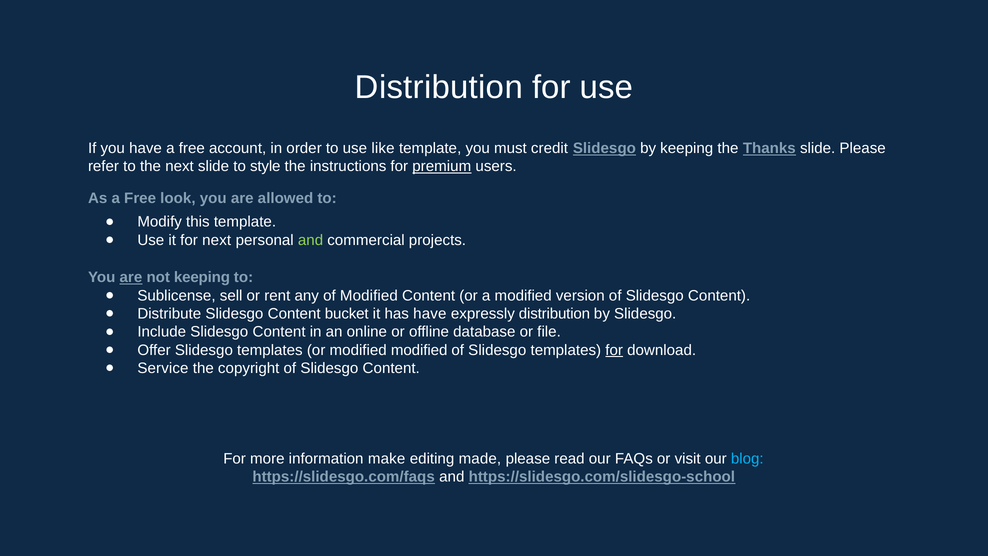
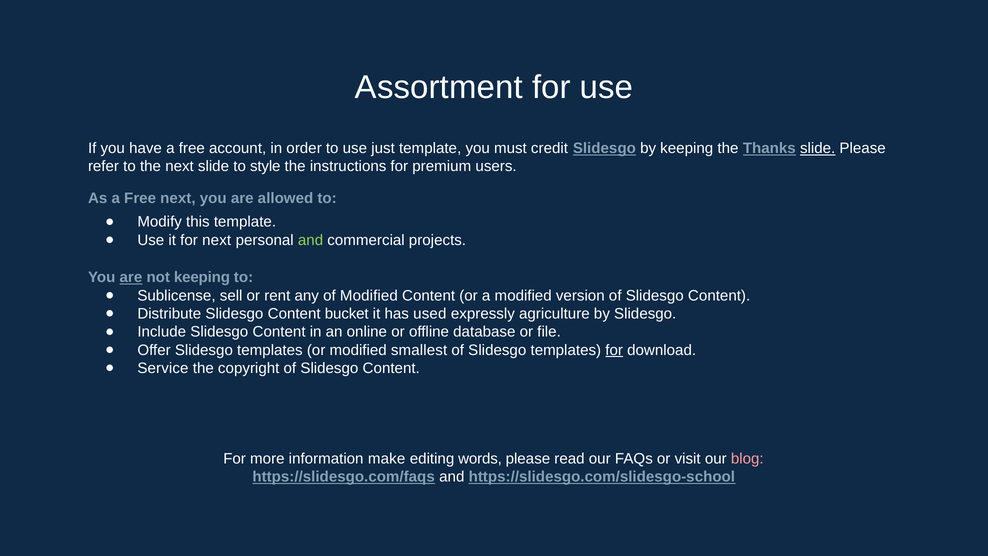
Distribution: Distribution -> Assortment (439, 87)
like: like -> just (383, 148)
slide underline: none -> present (818, 148)
premium underline: present -> none (442, 166)
Free look: look -> next (178, 198)
has have: have -> used (430, 314)
expressly distribution: distribution -> agriculture (554, 314)
modified modified: modified -> smallest (419, 350)
made: made -> words (480, 459)
blog colour: light blue -> pink (747, 459)
